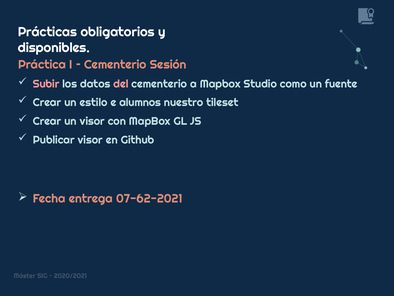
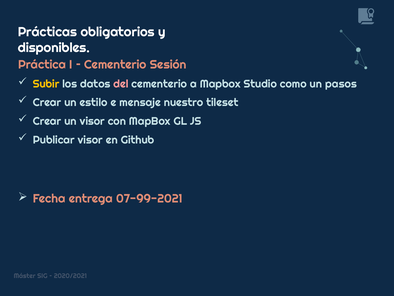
Subir colour: pink -> yellow (46, 84)
fuente: fuente -> pasos (341, 84)
alumnos: alumnos -> mensaje (140, 102)
07-62-2021: 07-62-2021 -> 07-99-2021 (149, 198)
